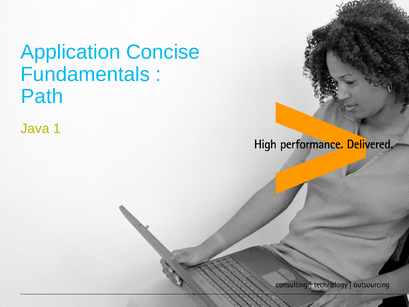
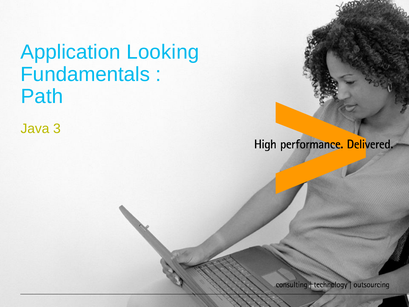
Concise: Concise -> Looking (163, 52)
1: 1 -> 3 (57, 129)
